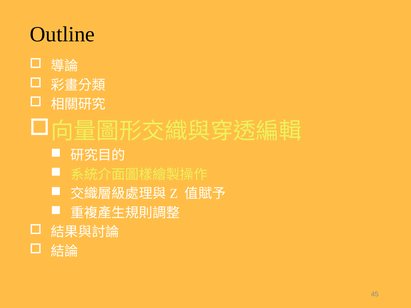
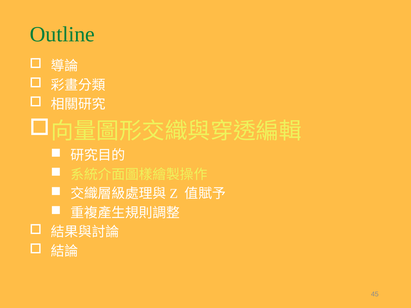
Outline colour: black -> green (62, 34)
